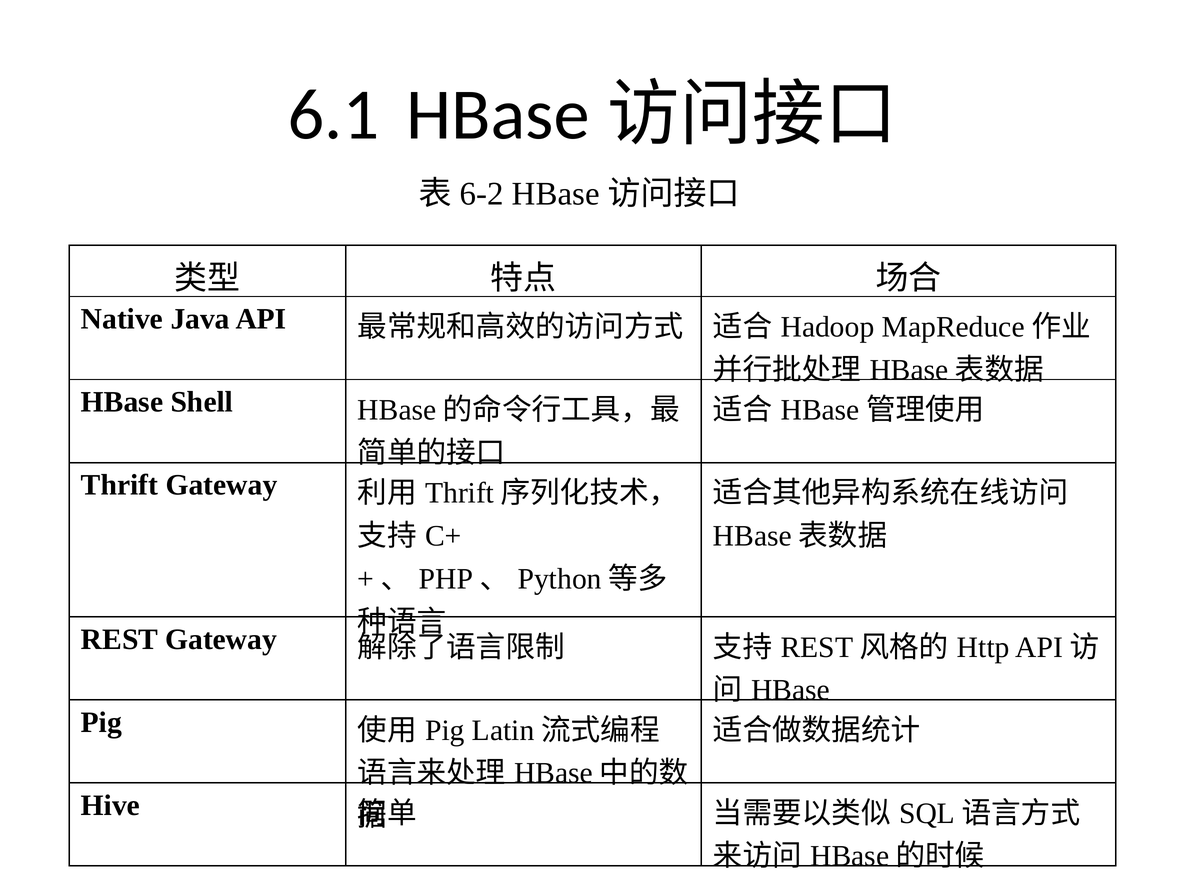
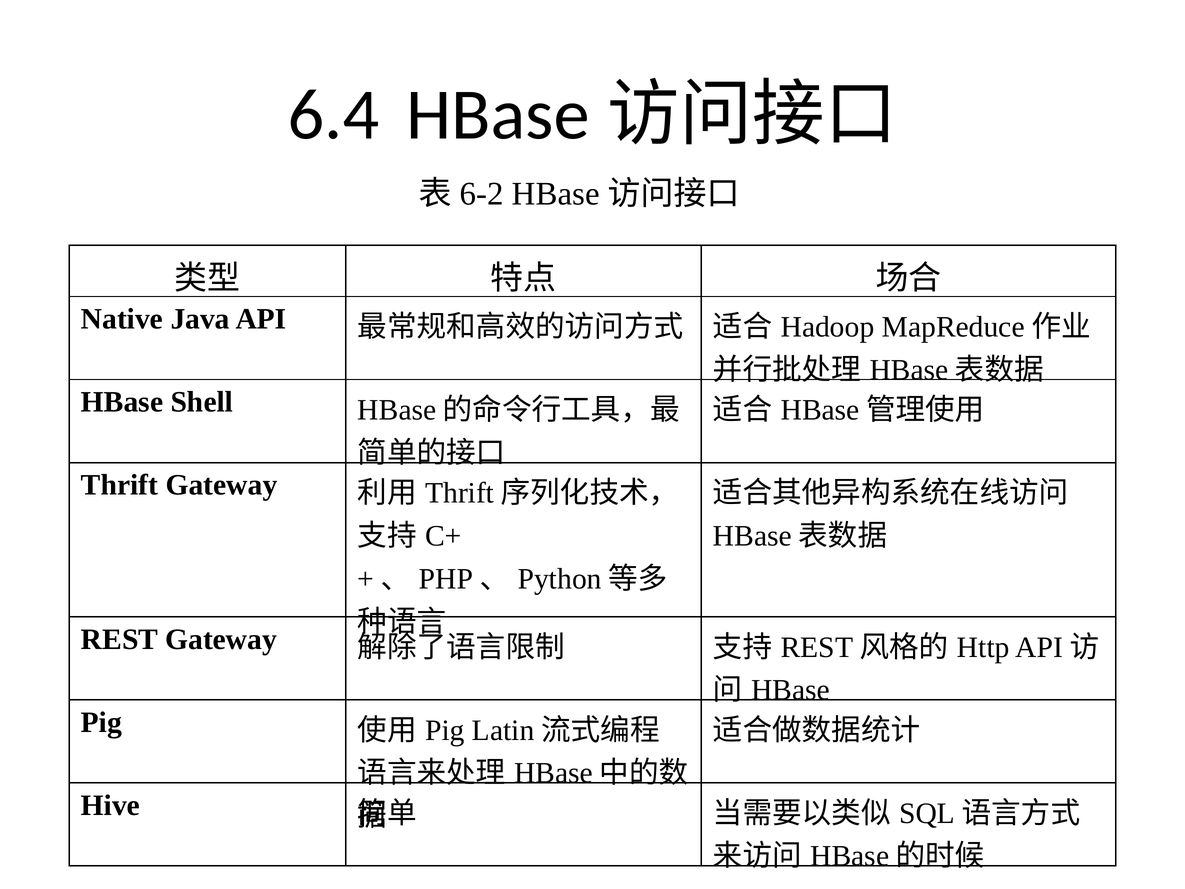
6.1: 6.1 -> 6.4 (333, 115)
